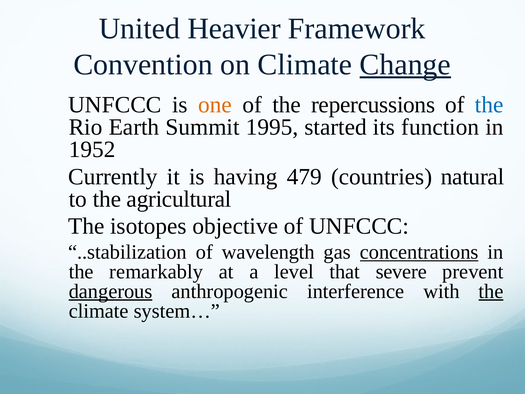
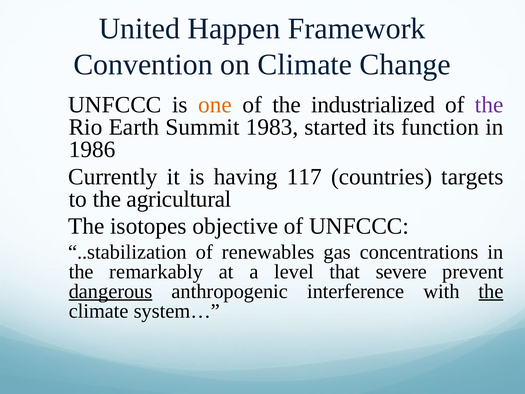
Heavier: Heavier -> Happen (234, 29)
Change underline: present -> none (405, 64)
repercussions: repercussions -> industrialized (373, 105)
the colour: blue -> purple (489, 105)
1995: 1995 -> 1983 (272, 127)
1952: 1952 -> 1986 (92, 150)
479: 479 -> 117 (304, 177)
natural: natural -> targets (472, 177)
wavelength: wavelength -> renewables (268, 252)
concentrations underline: present -> none (419, 252)
